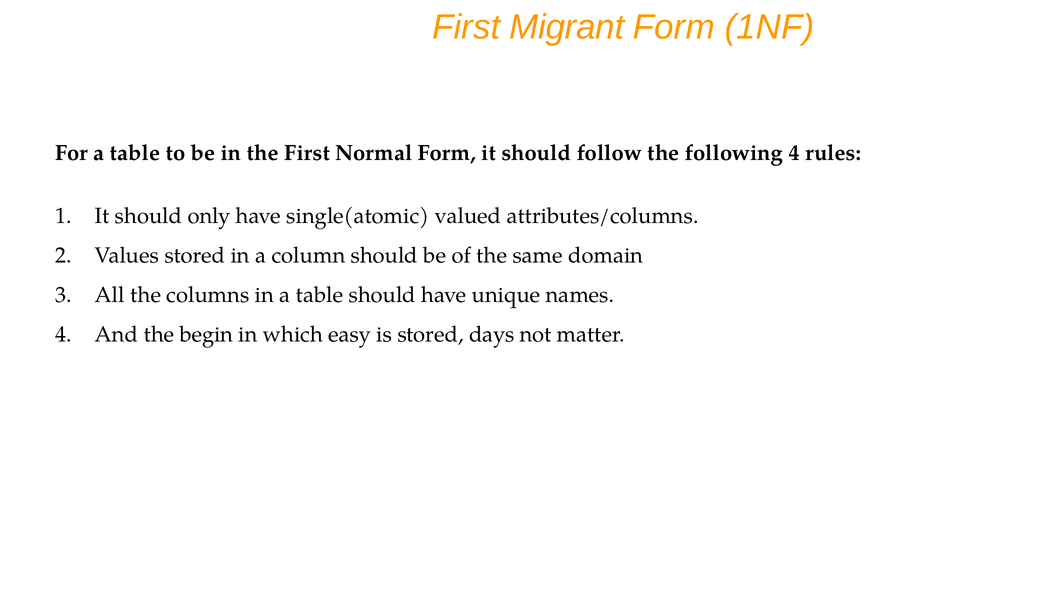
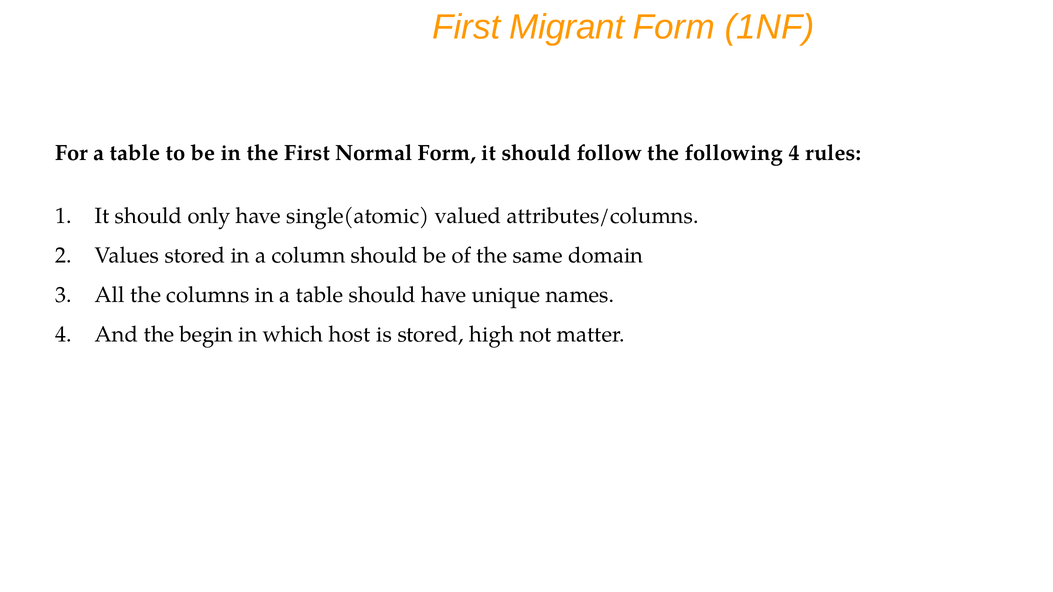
easy: easy -> host (350, 335)
days: days -> high (492, 335)
